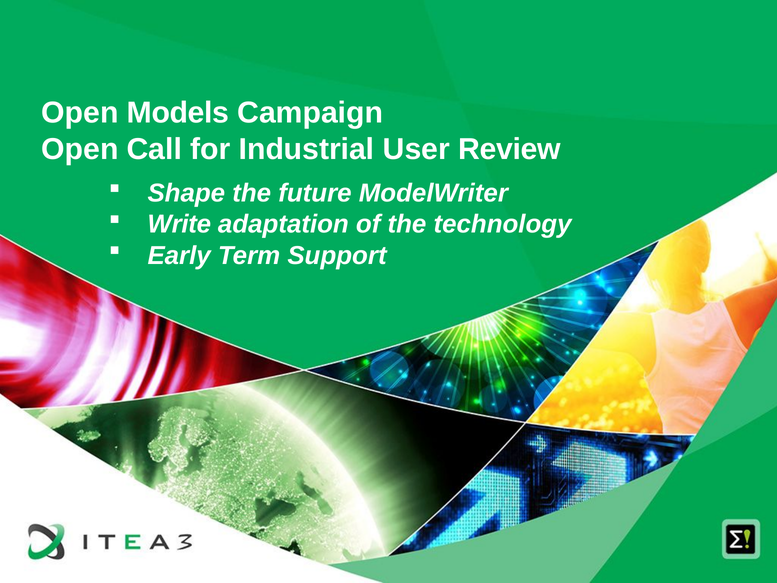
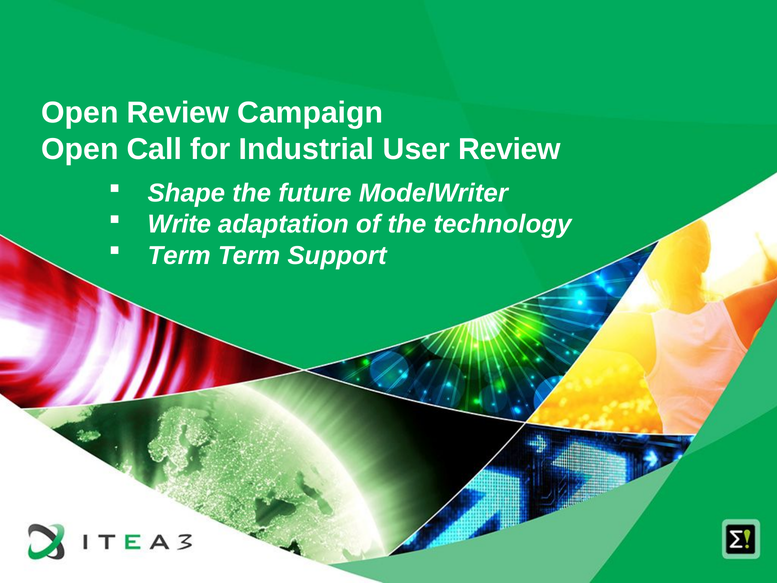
Open Models: Models -> Review (178, 113)
Early: Early -> Term (179, 255)
